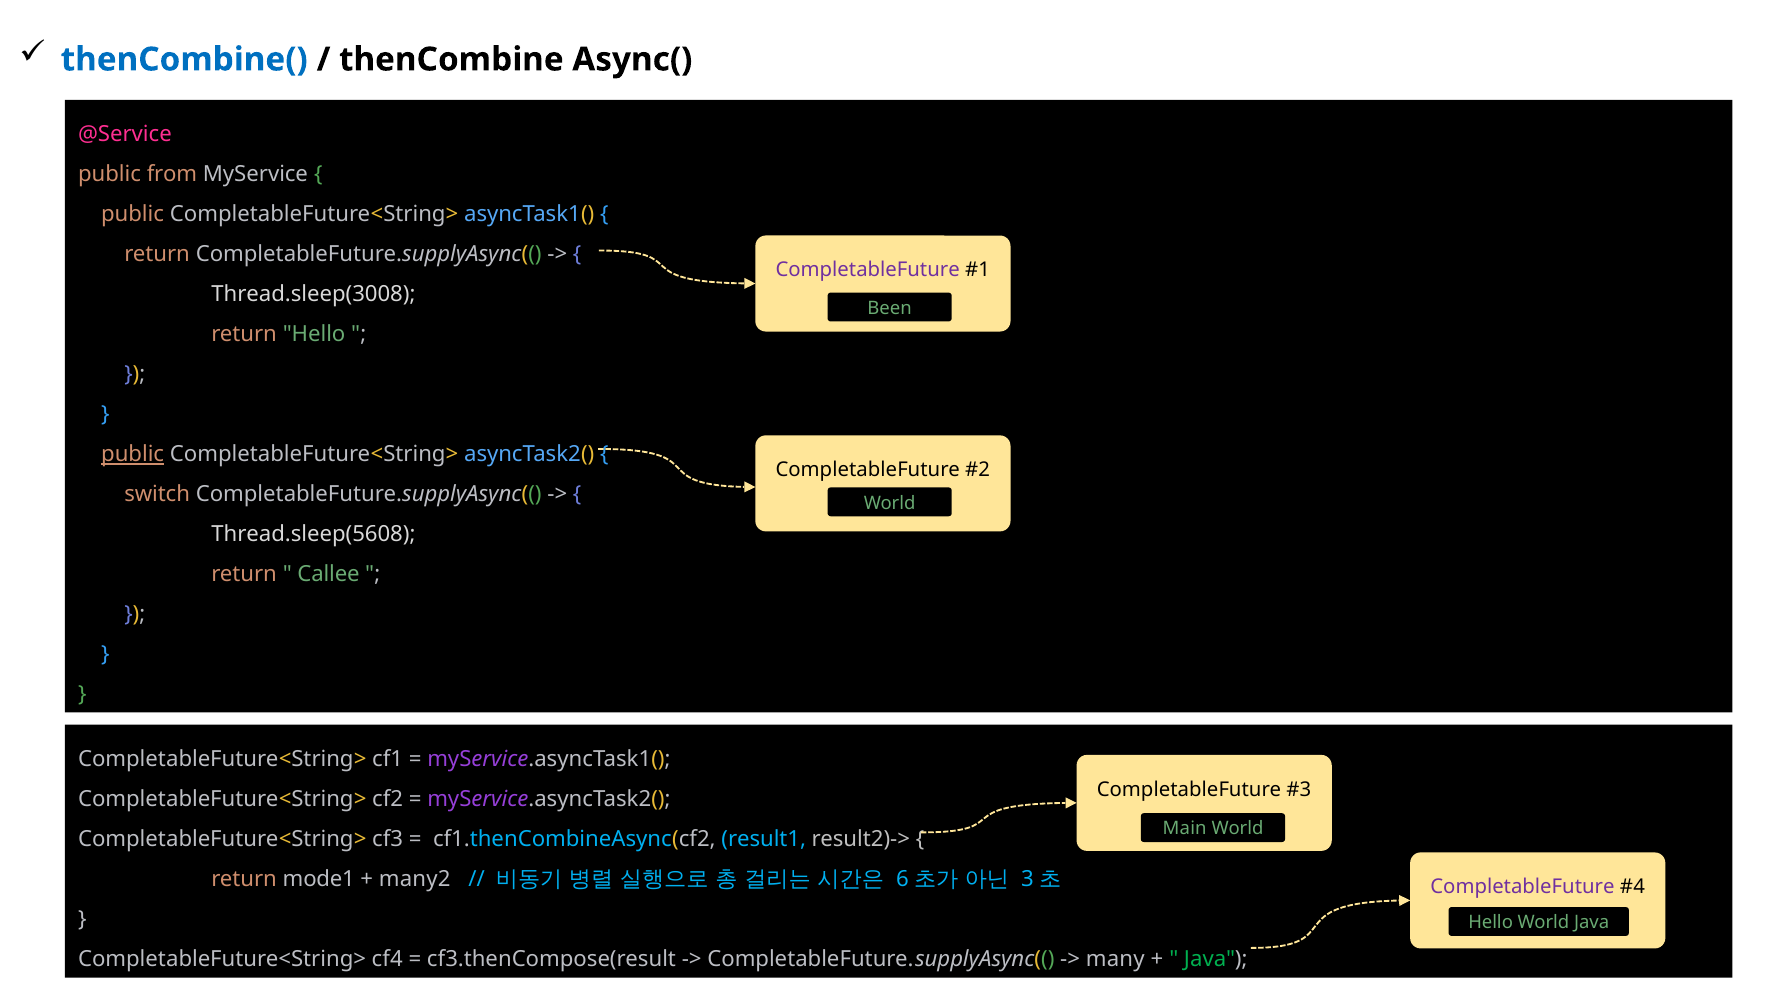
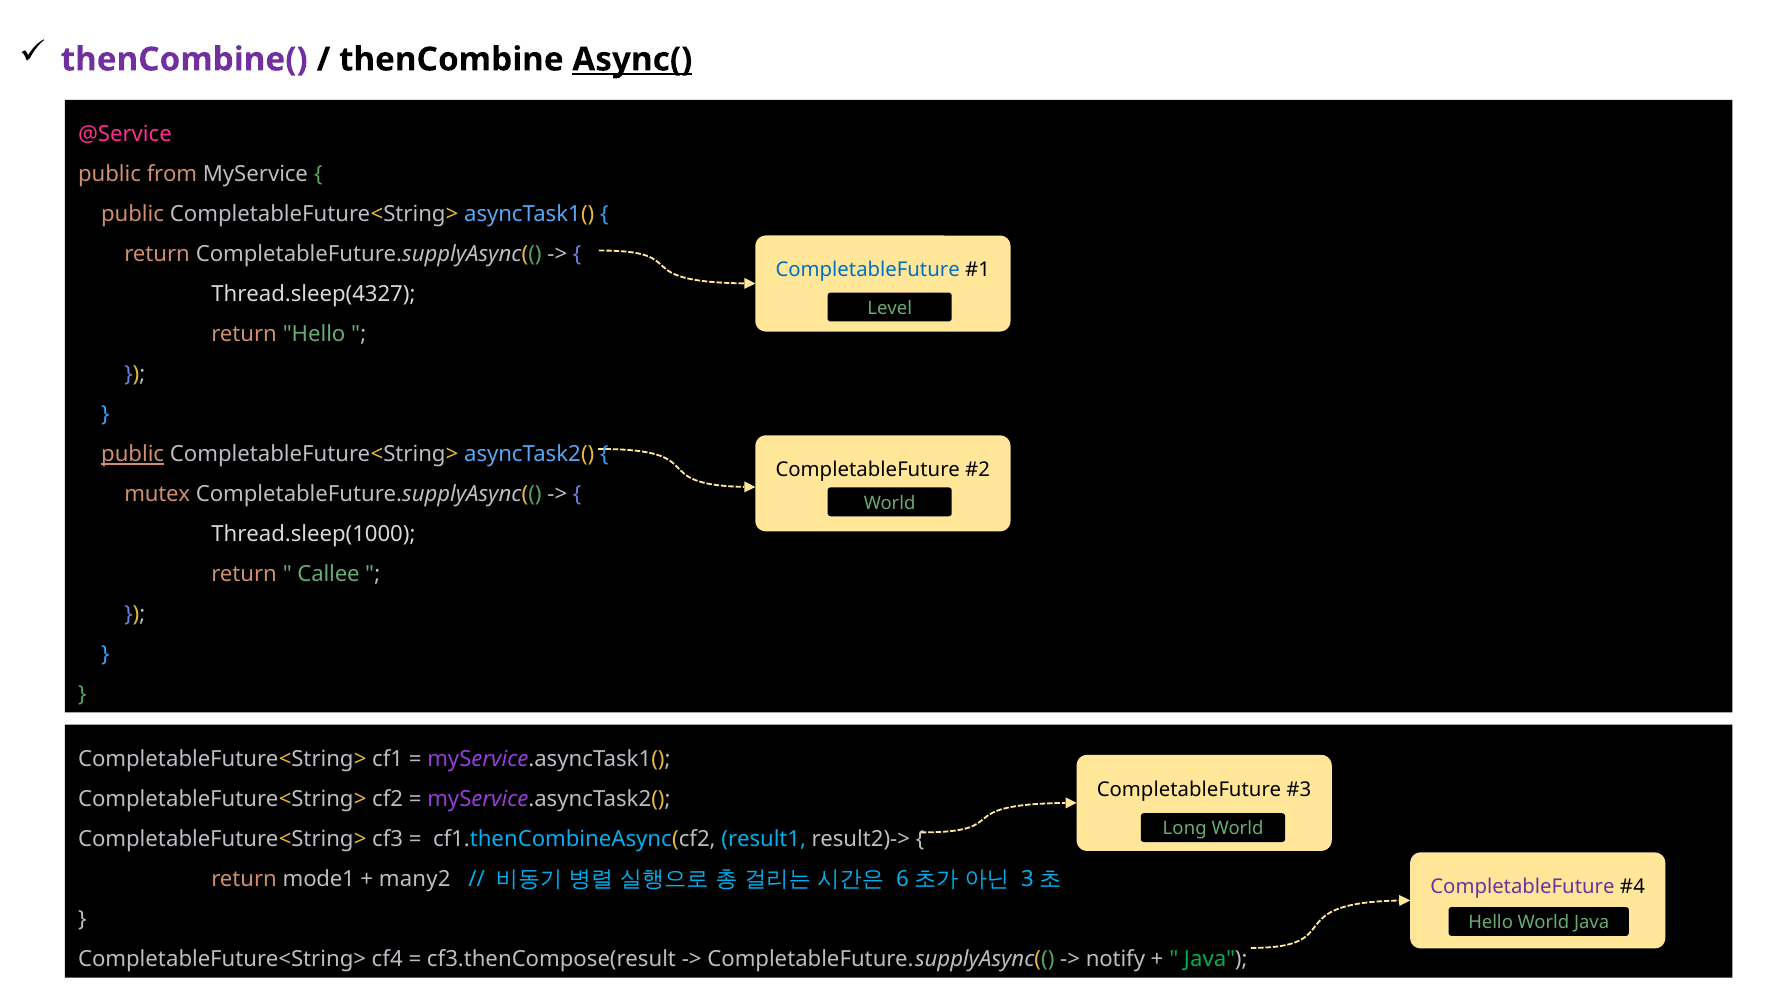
thenCombine( colour: blue -> purple (184, 59)
Async( underline: none -> present (632, 59)
CompletableFuture colour: purple -> blue (868, 270)
Thread.sleep(3008: Thread.sleep(3008 -> Thread.sleep(4327 (313, 294)
Been: Been -> Level (890, 308)
switch: switch -> mutex (157, 494)
Thread.sleep(5608: Thread.sleep(5608 -> Thread.sleep(1000 (313, 534)
Main: Main -> Long (1185, 829)
many: many -> notify (1115, 959)
